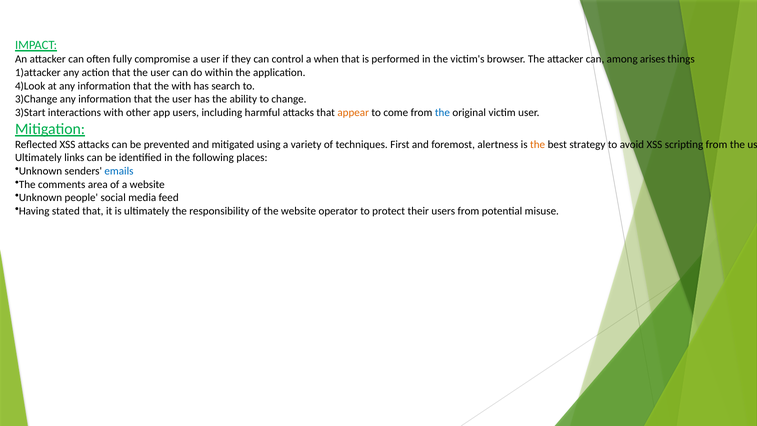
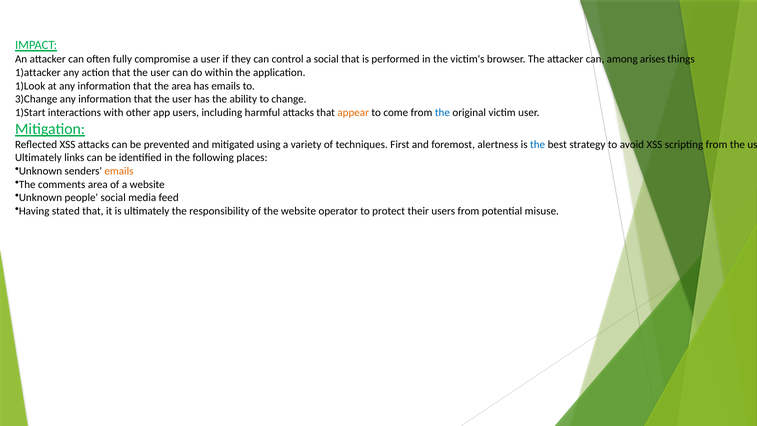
a when: when -> social (326, 59)
4)Look: 4)Look -> 1)Look (30, 86)
the with: with -> area (181, 86)
has search: search -> emails (226, 86)
3)Start: 3)Start -> 1)Start (30, 112)
the colour: orange -> blue (538, 145)
emails colour: blue -> orange (119, 171)
